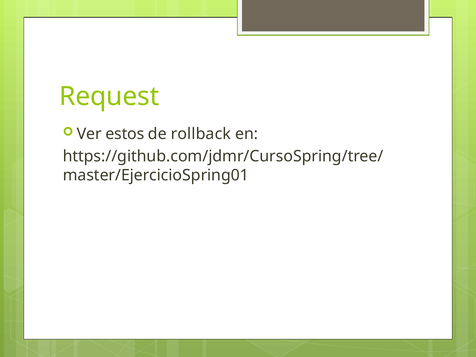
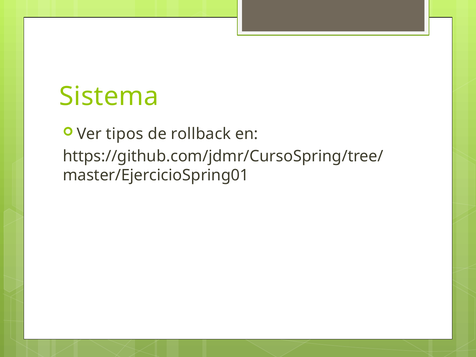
Request: Request -> Sistema (109, 97)
estos: estos -> tipos (125, 134)
